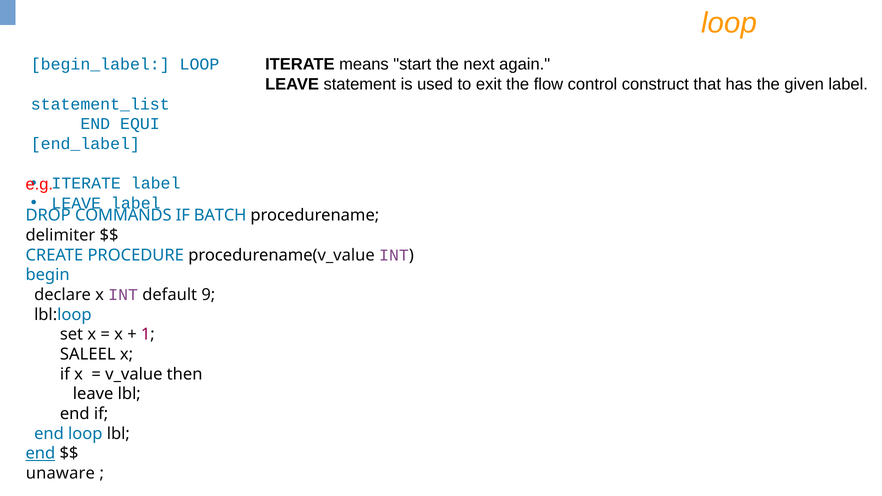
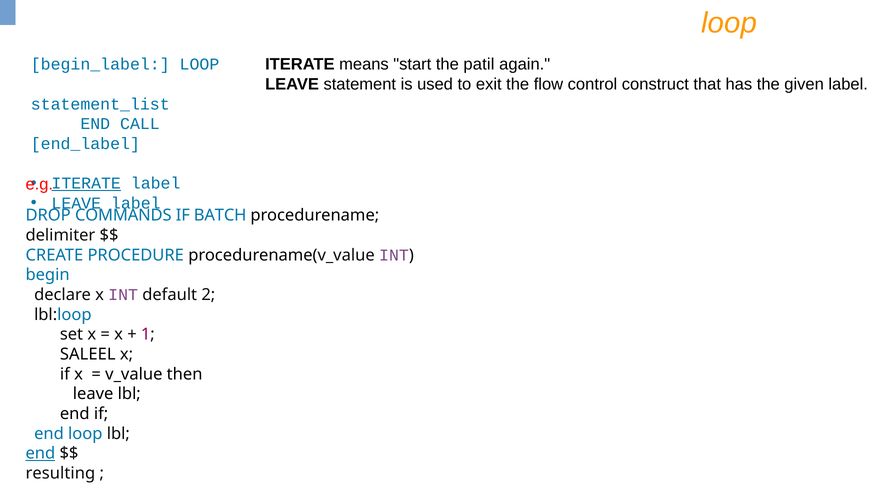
next: next -> patil (479, 64)
EQUI: EQUI -> CALL (140, 124)
ITERATE underline: none -> present (86, 183)
9: 9 -> 2 (208, 295)
unaware: unaware -> resulting (60, 473)
